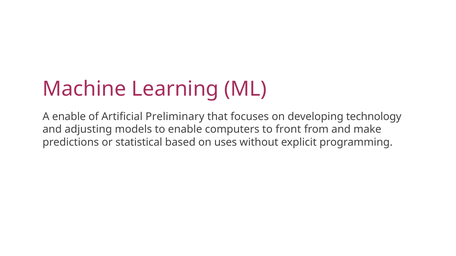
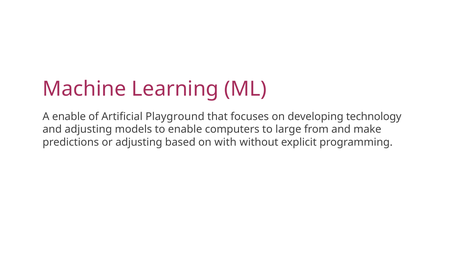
Preliminary: Preliminary -> Playground (175, 117)
front: front -> large (288, 130)
or statistical: statistical -> adjusting (139, 143)
uses: uses -> with (225, 143)
